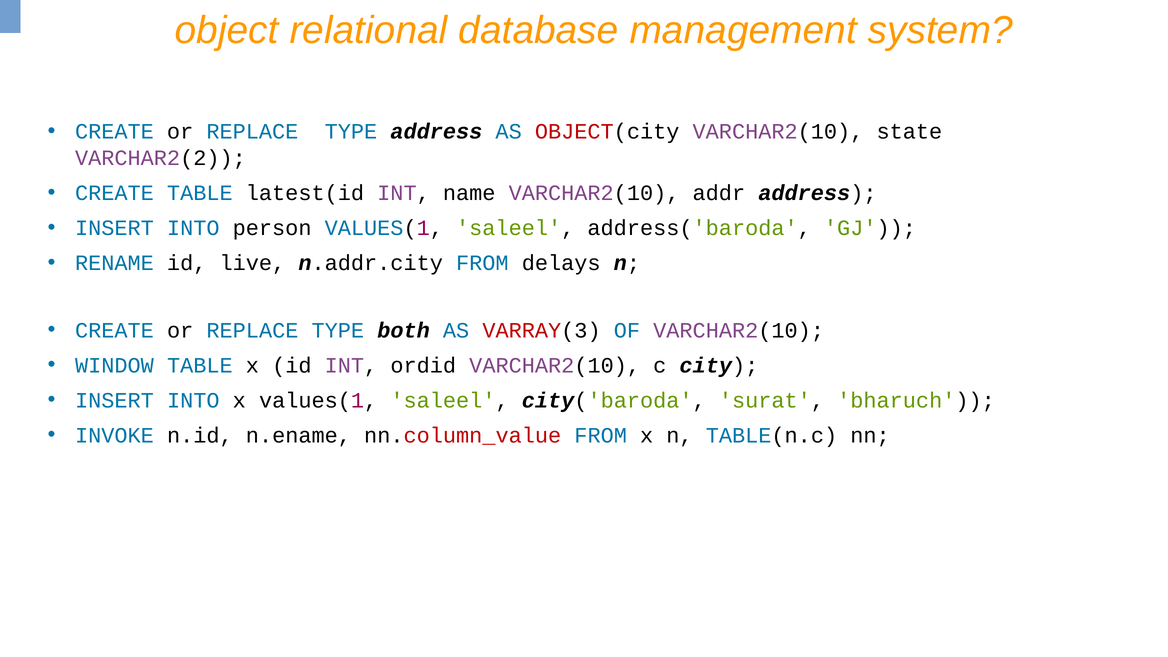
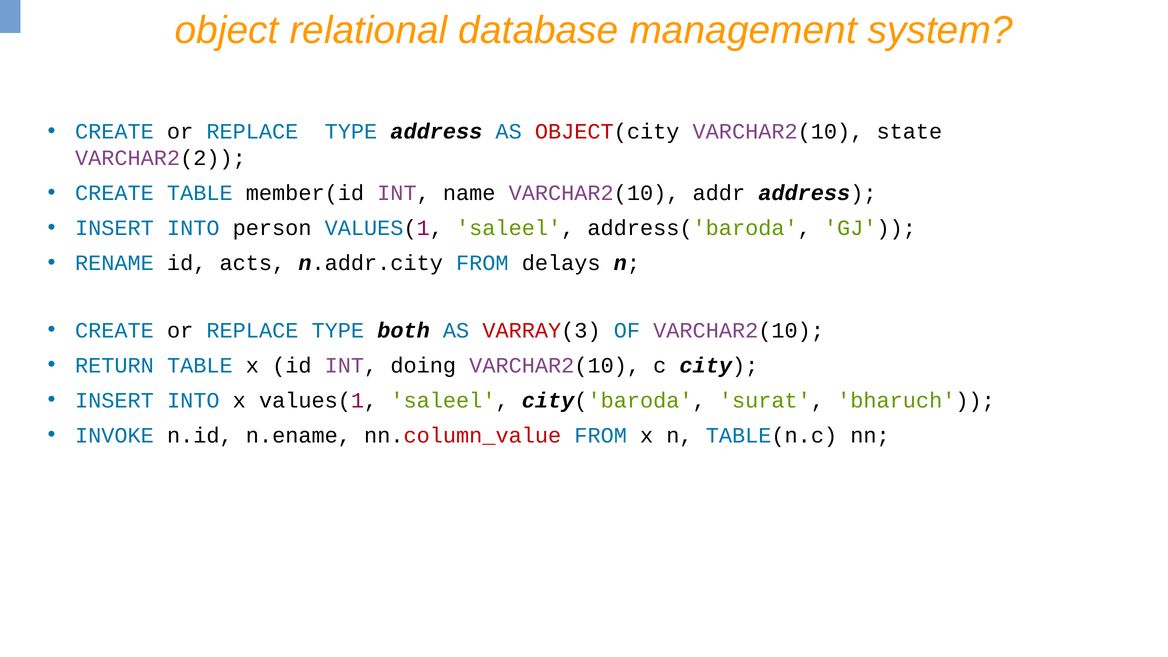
latest(id: latest(id -> member(id (305, 193)
live: live -> acts (252, 263)
WINDOW: WINDOW -> RETURN (114, 365)
ordid: ordid -> doing (423, 365)
